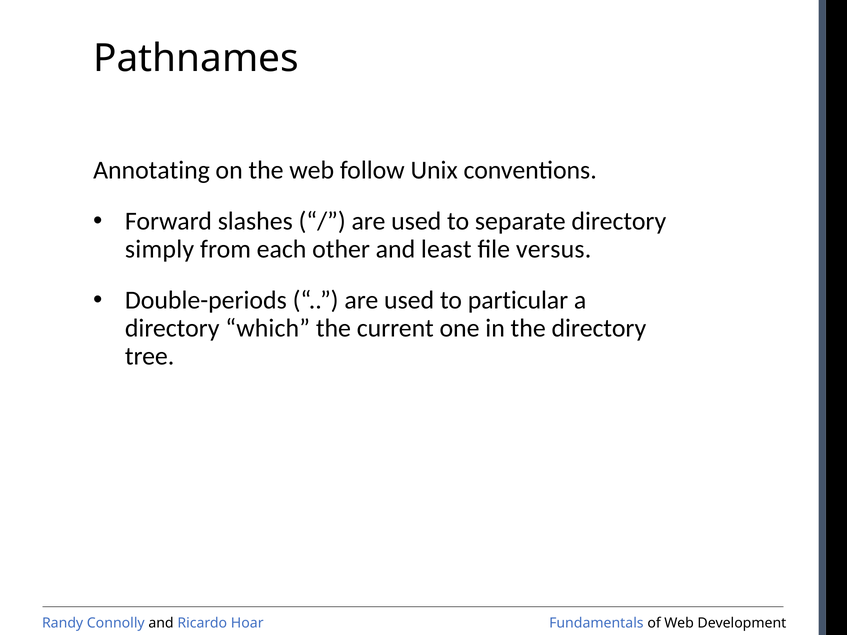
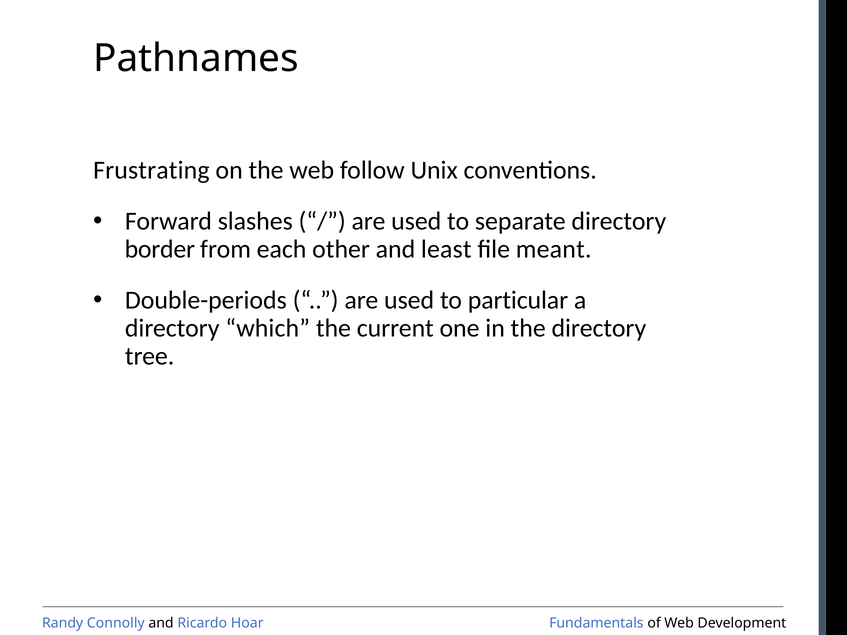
Annotating: Annotating -> Frustrating (151, 171)
simply: simply -> border (160, 249)
versus: versus -> meant (554, 249)
